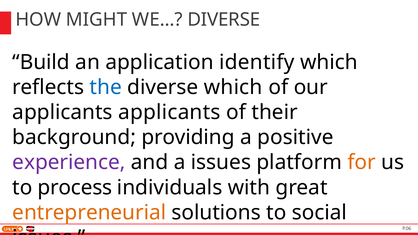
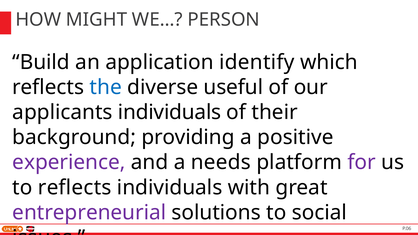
WE… DIVERSE: DIVERSE -> PERSON (224, 20)
diverse which: which -> useful (233, 87)
applicants applicants: applicants -> individuals (170, 112)
a issues: issues -> needs (221, 163)
for colour: orange -> purple (362, 163)
to process: process -> reflects (75, 188)
entrepreneurial colour: orange -> purple (89, 213)
